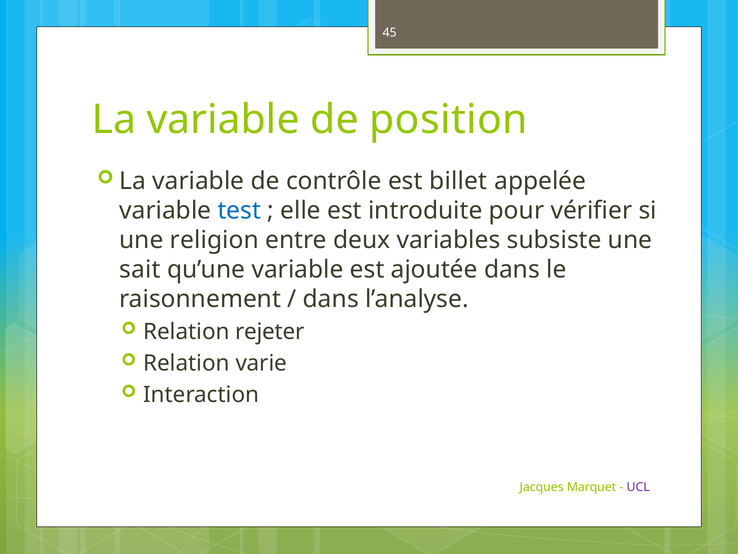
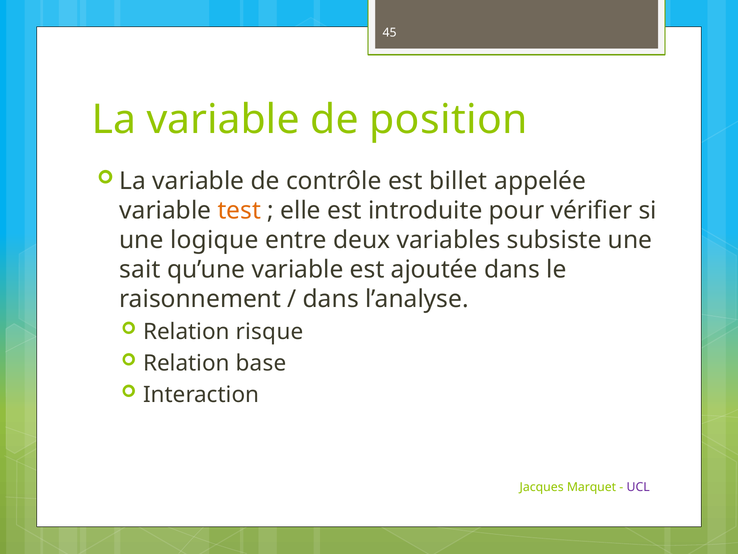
test colour: blue -> orange (239, 210)
religion: religion -> logique (214, 240)
rejeter: rejeter -> risque (270, 331)
varie: varie -> base (261, 363)
